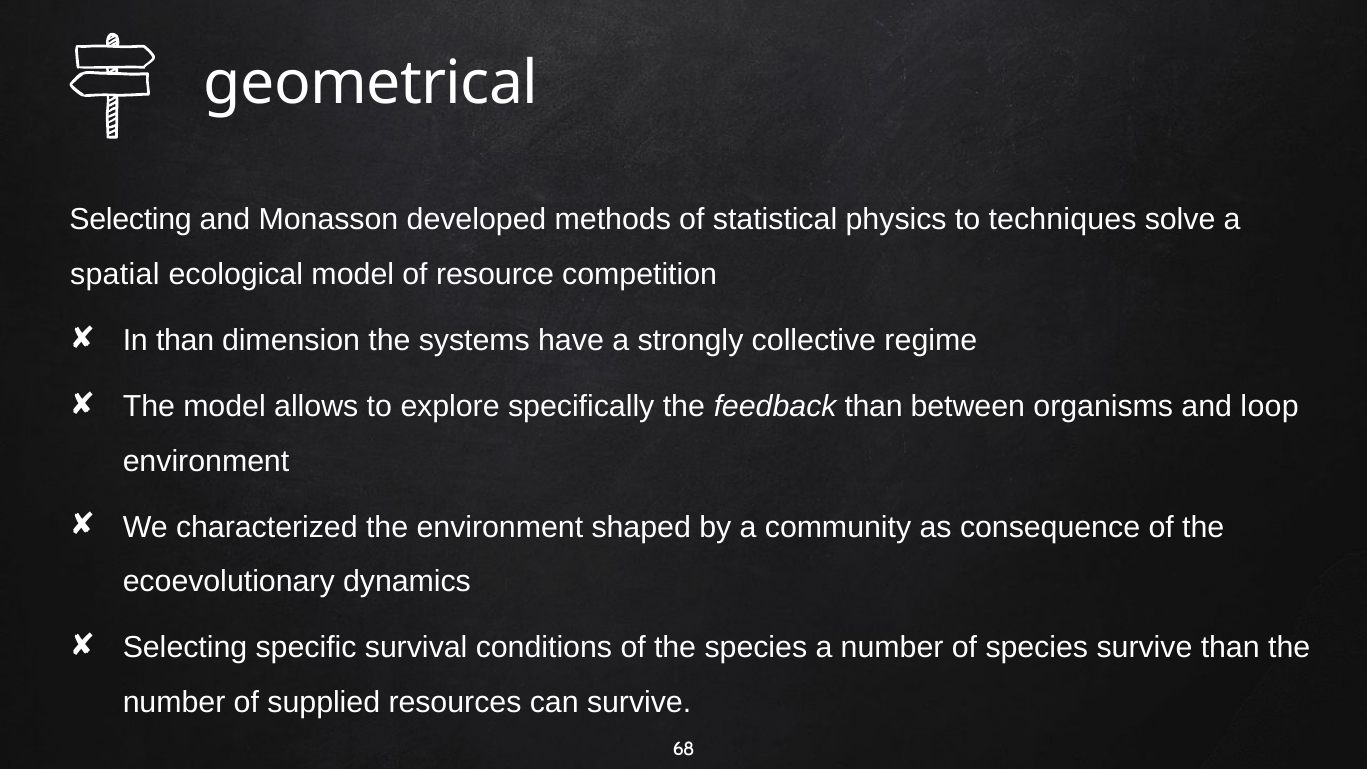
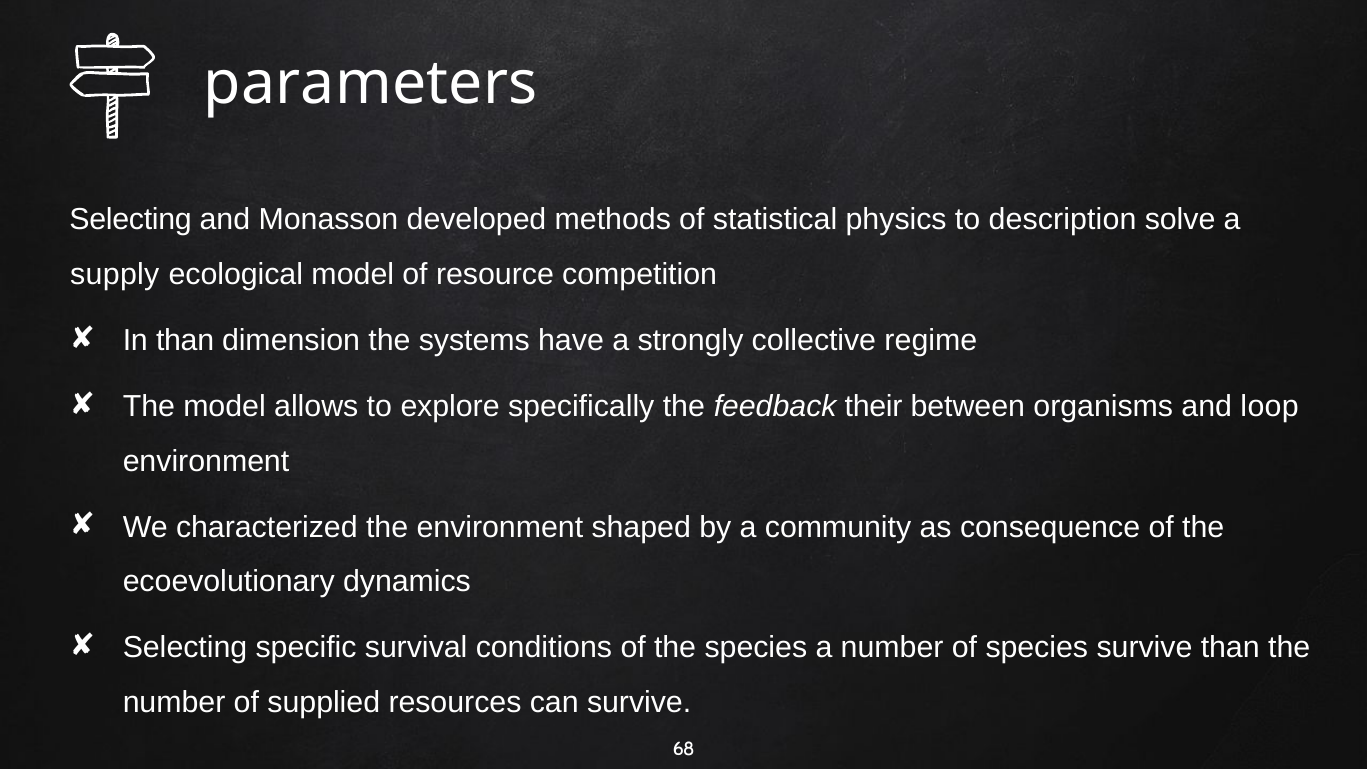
geometrical: geometrical -> parameters (371, 84)
techniques: techniques -> description (1063, 220)
spatial: spatial -> supply (115, 274)
feedback than: than -> their (874, 406)
